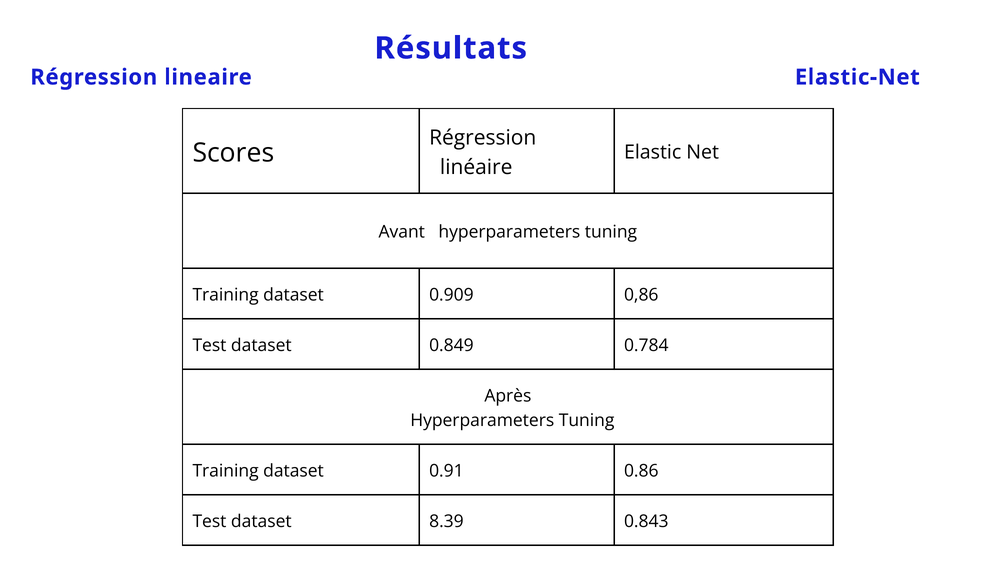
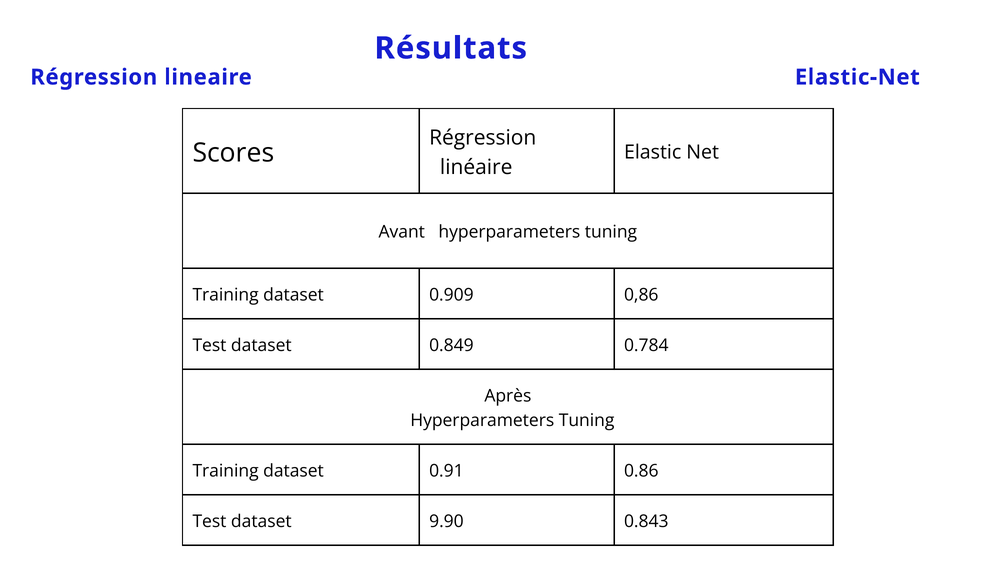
8.39: 8.39 -> 9.90 (446, 521)
